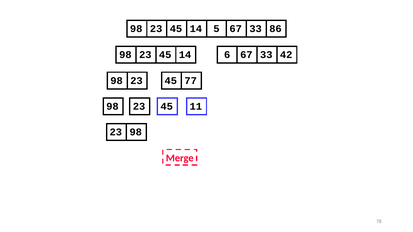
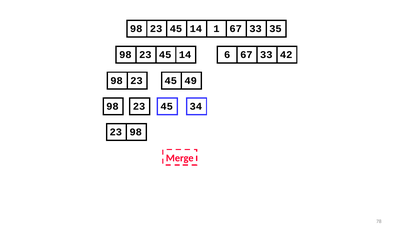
5: 5 -> 1 (216, 29)
86: 86 -> 35 (275, 29)
77: 77 -> 49 (191, 81)
11: 11 -> 34 (196, 107)
